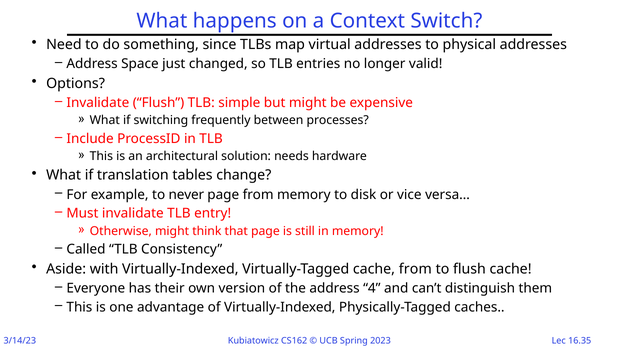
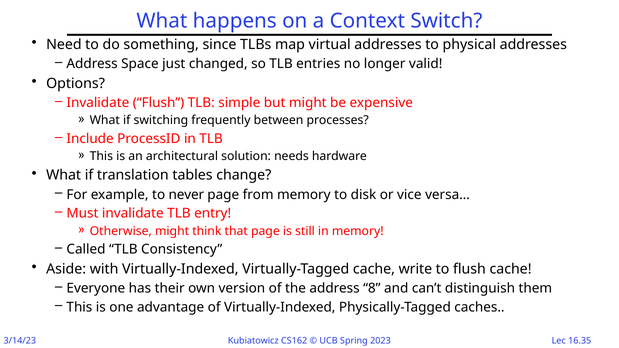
cache from: from -> write (415, 269)
4: 4 -> 8 (372, 288)
